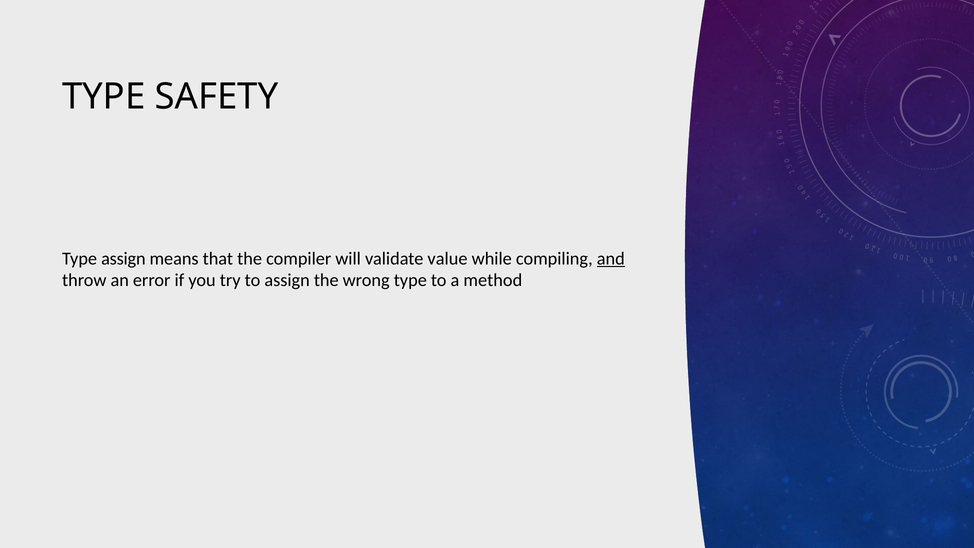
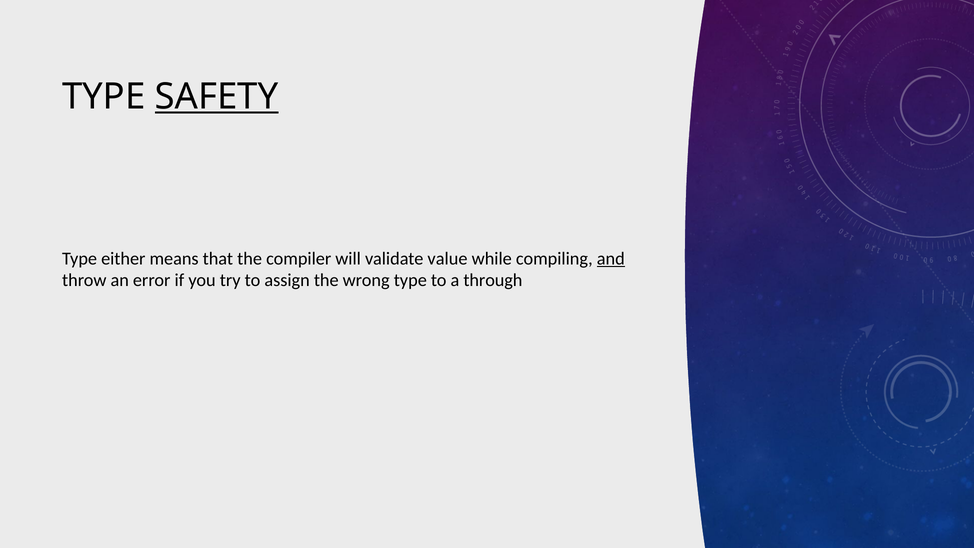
SAFETY underline: none -> present (217, 97)
Type assign: assign -> either (123, 258)
method: method -> through (493, 280)
